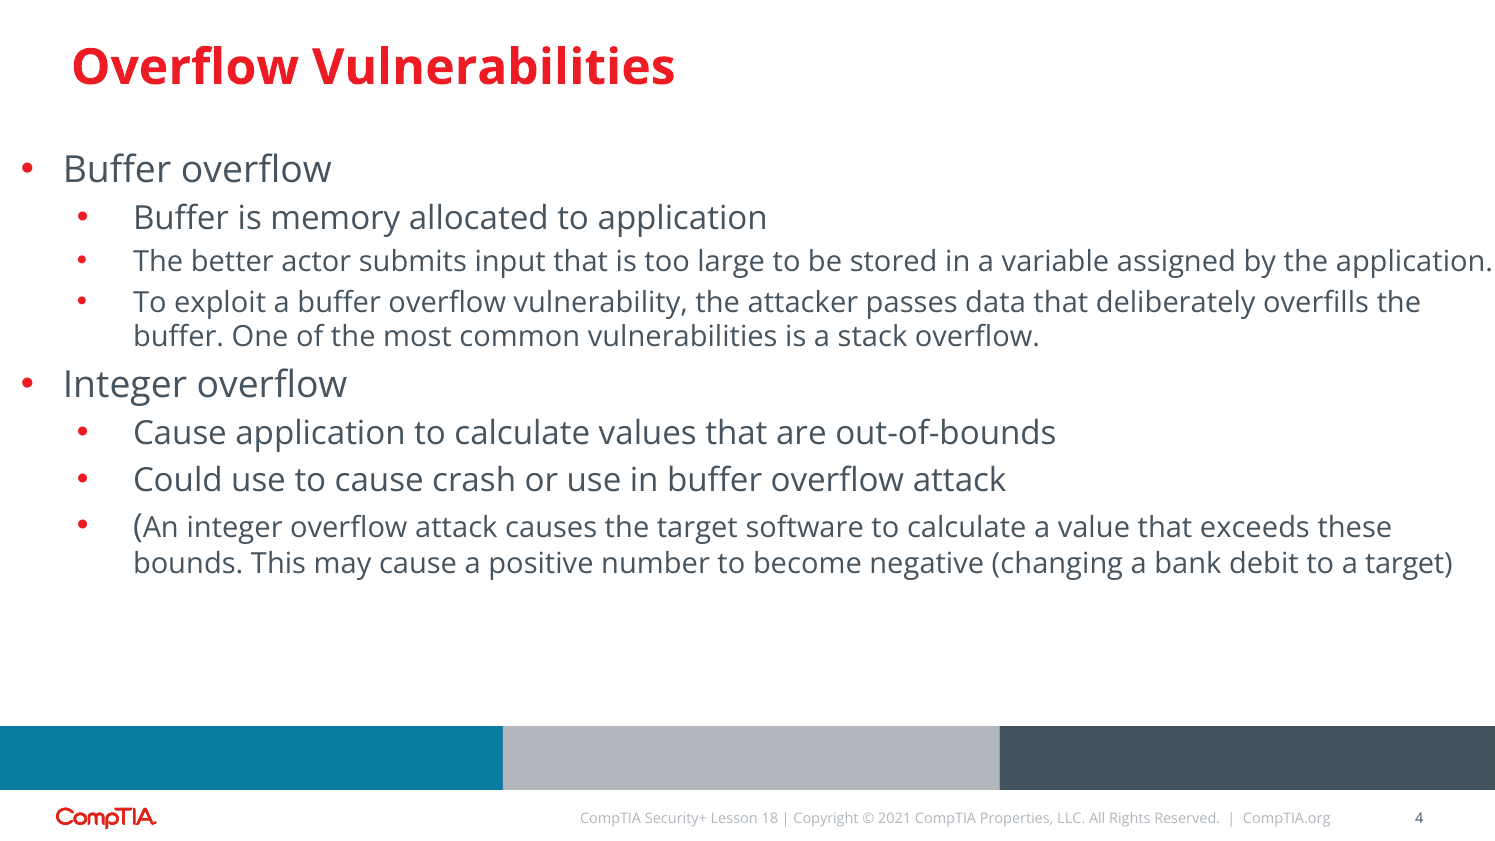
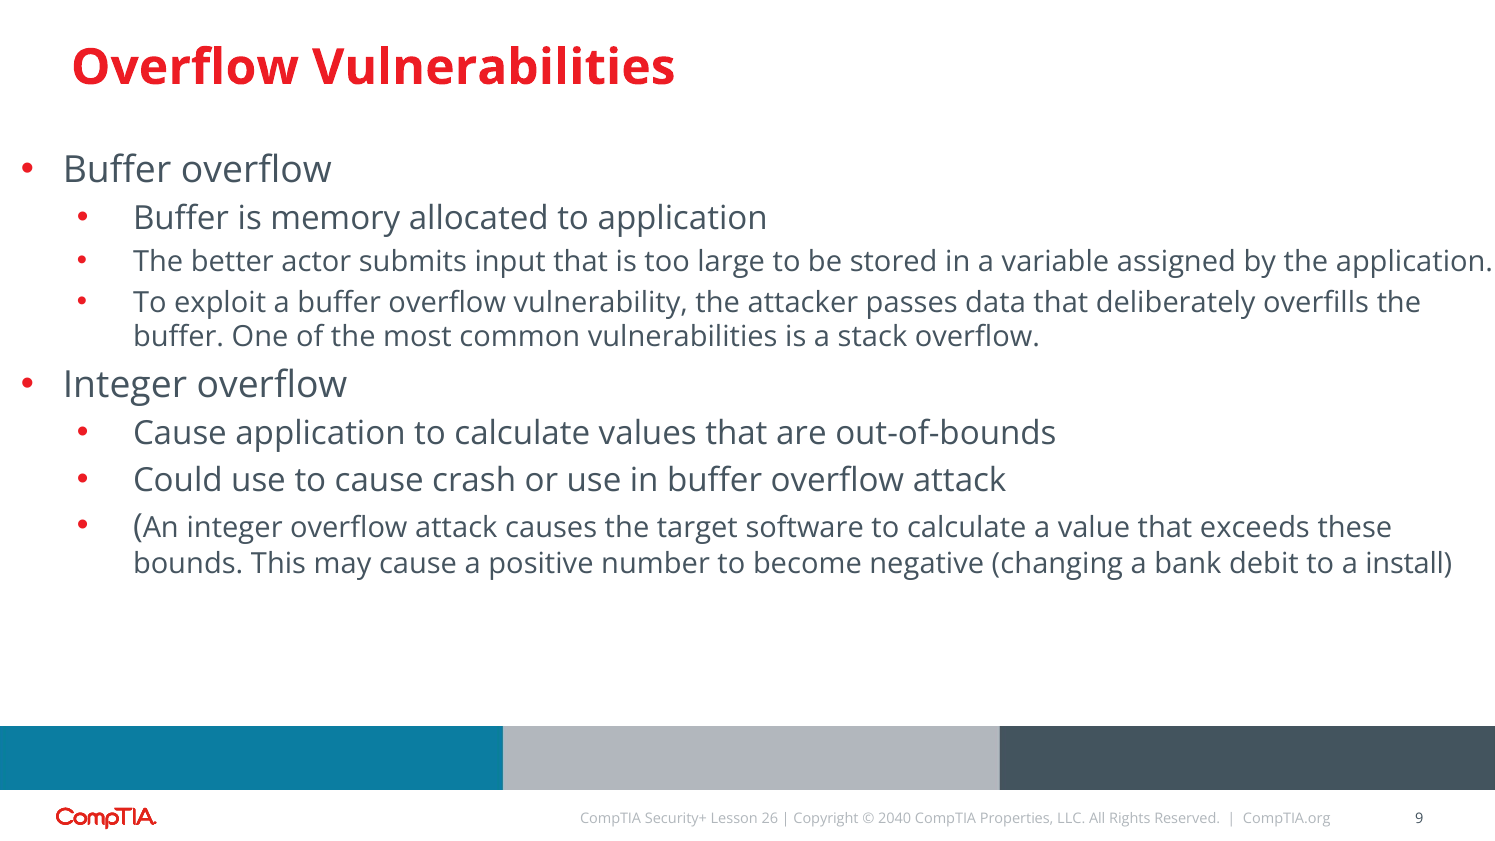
a target: target -> install (1409, 564)
18: 18 -> 26 (770, 819)
2021: 2021 -> 2040 (895, 819)
4: 4 -> 9 (1419, 819)
